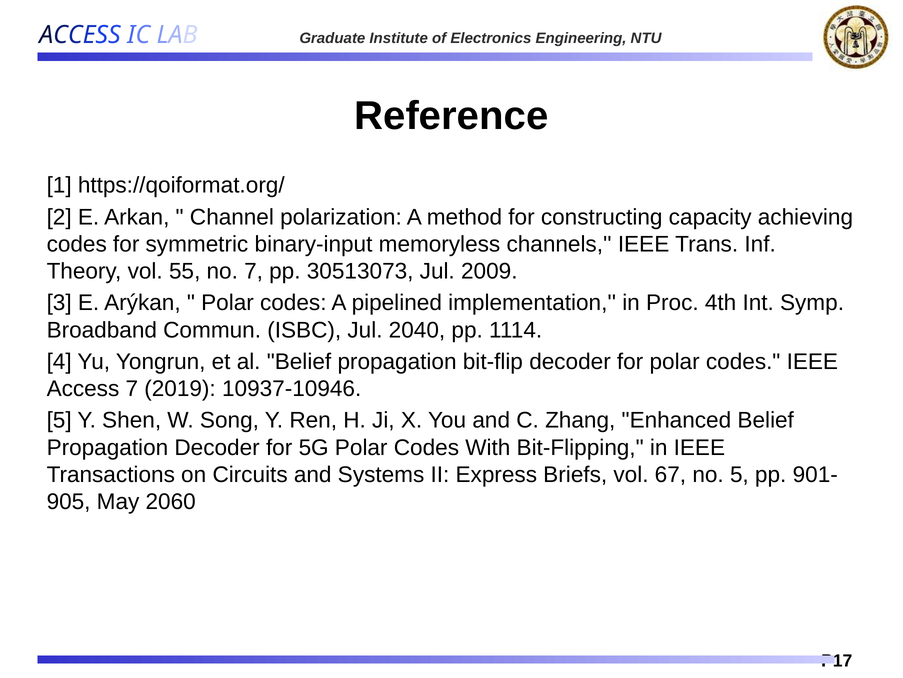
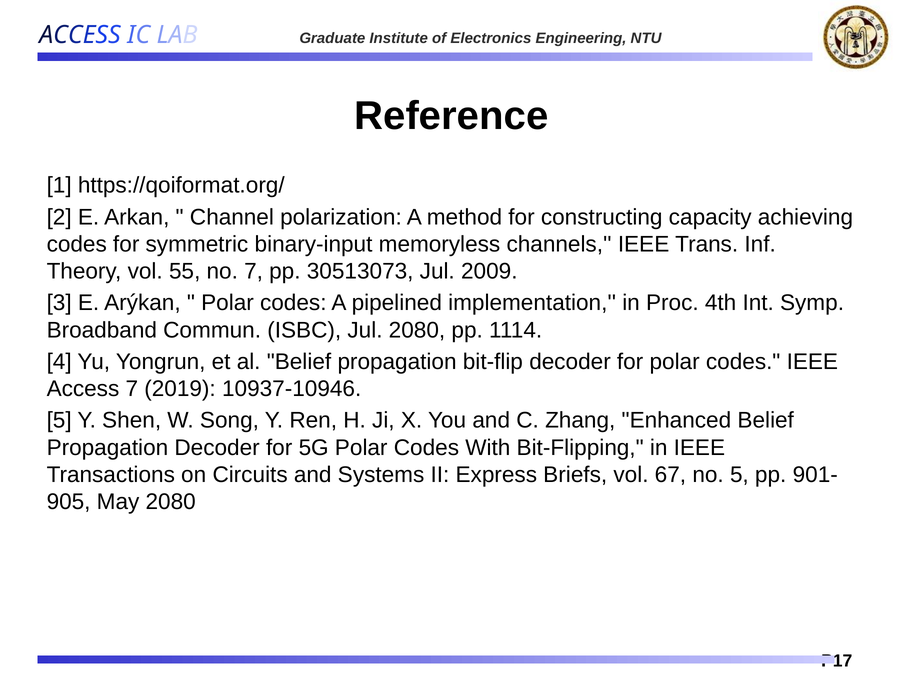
Jul 2040: 2040 -> 2080 (417, 330)
May 2060: 2060 -> 2080 (171, 501)
